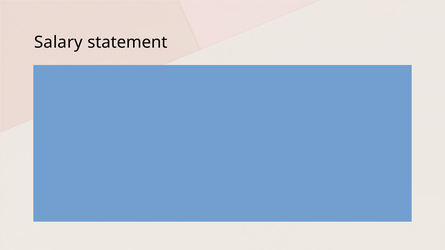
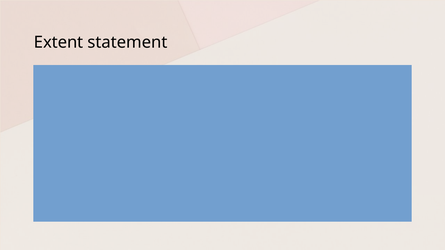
Salary: Salary -> Extent (59, 42)
